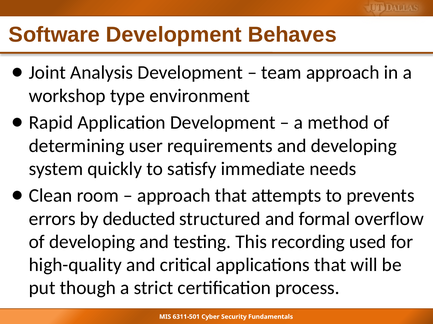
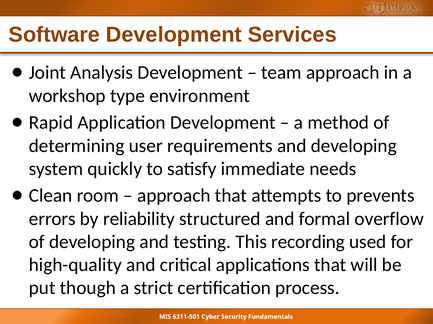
Behaves: Behaves -> Services (292, 35)
deducted: deducted -> reliability (139, 219)
